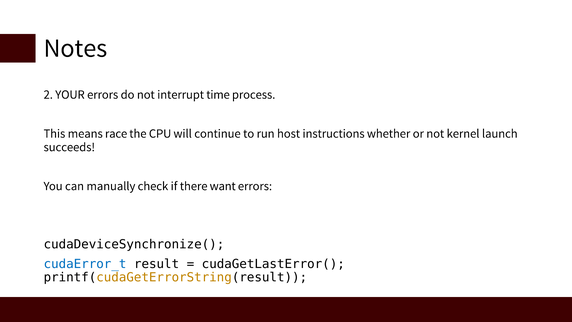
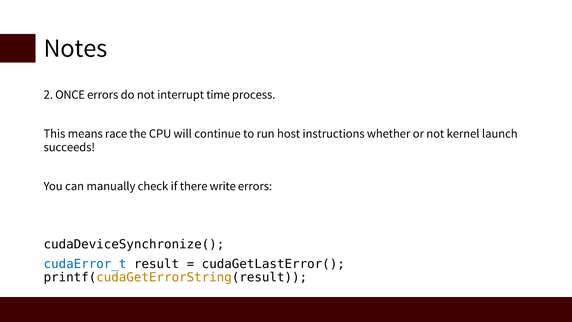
YOUR: YOUR -> ONCE (70, 94)
want: want -> write (223, 186)
